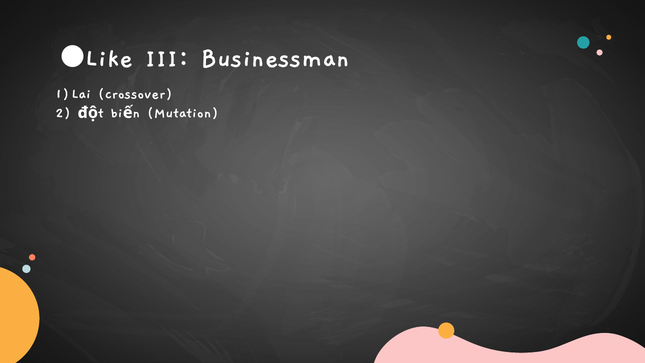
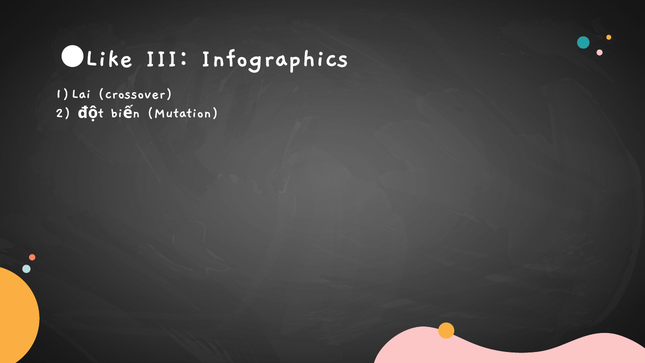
Businessman: Businessman -> Infographics (275, 57)
